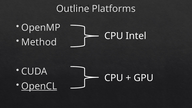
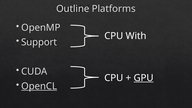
Intel: Intel -> With (136, 36)
Method: Method -> Support (39, 42)
GPU underline: none -> present (144, 78)
